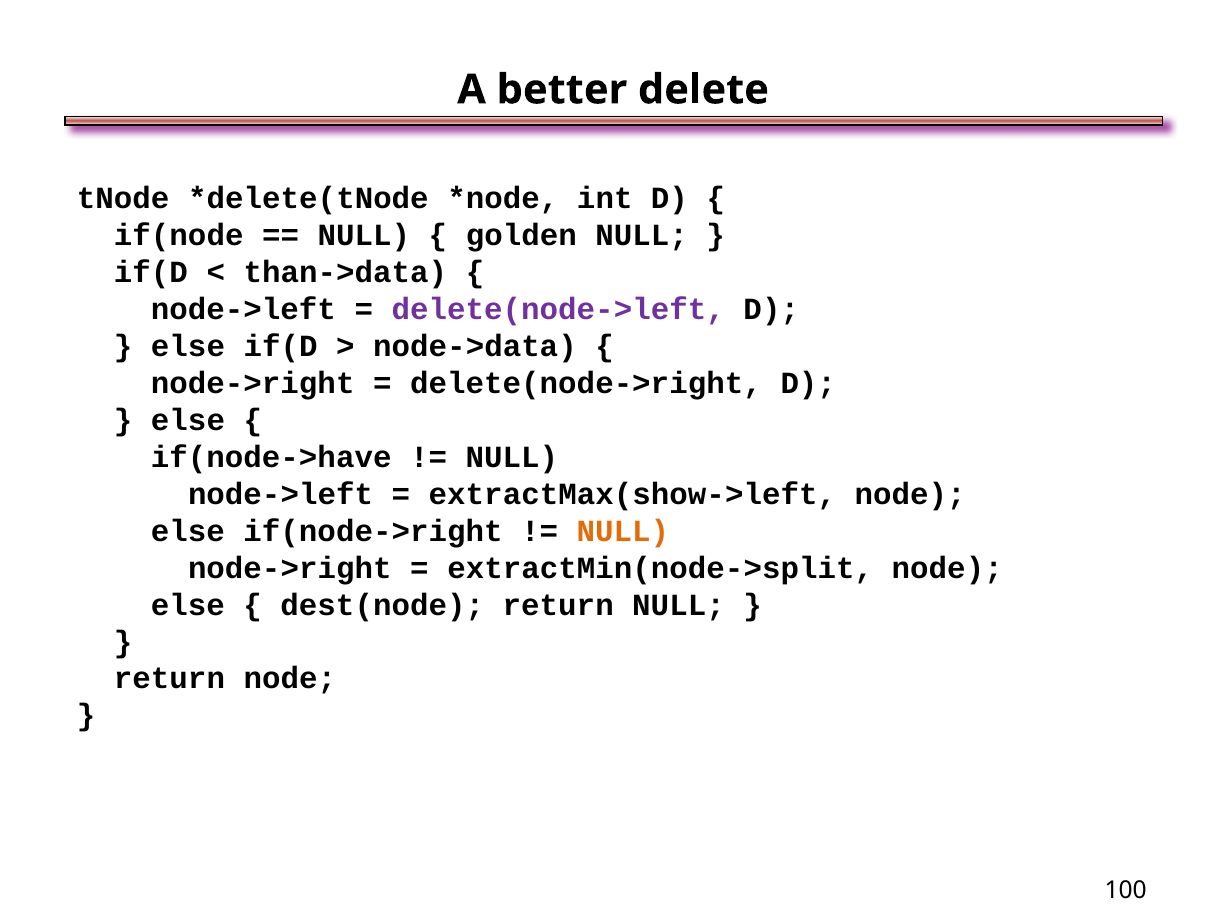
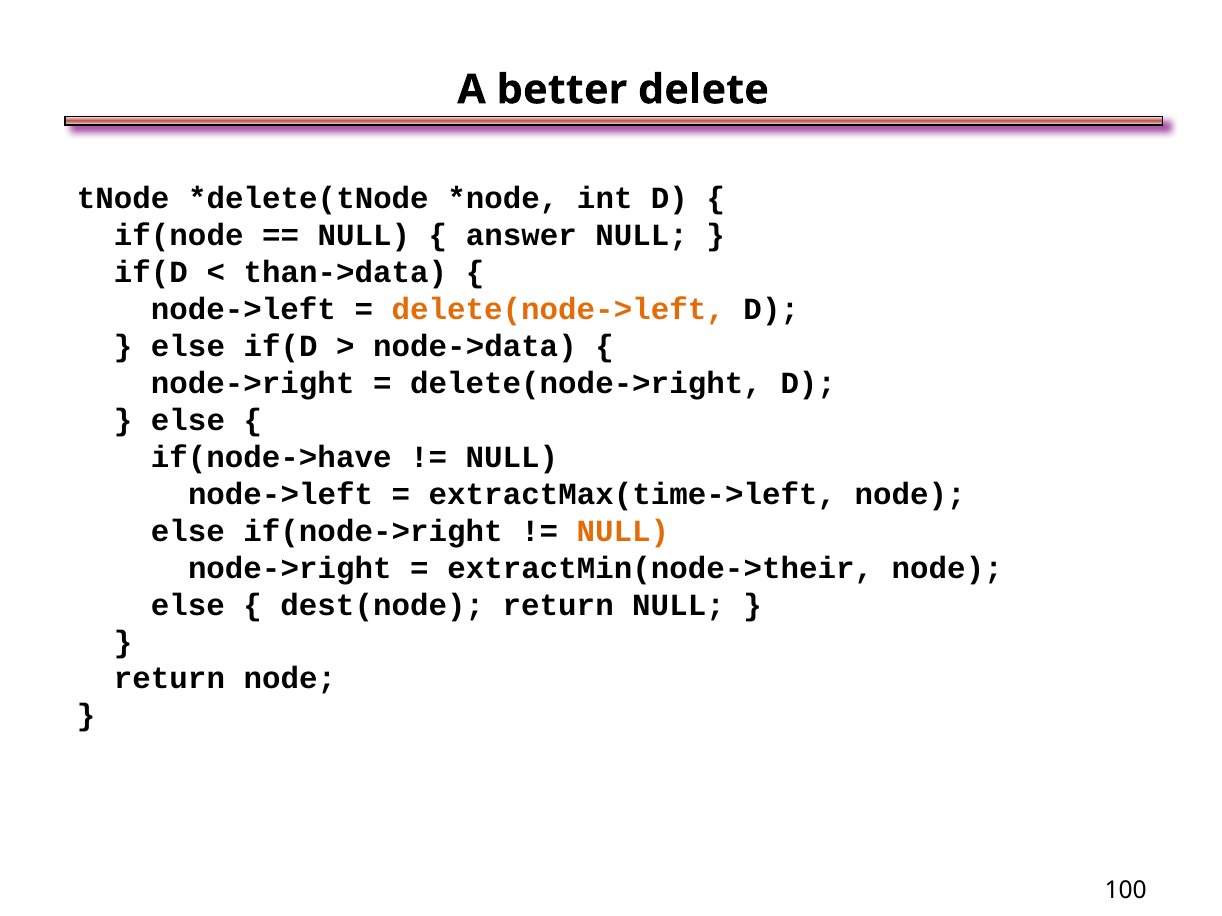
golden: golden -> answer (521, 236)
delete(node->left colour: purple -> orange (558, 309)
extractMax(show->left: extractMax(show->left -> extractMax(time->left (632, 494)
extractMin(node->split: extractMin(node->split -> extractMin(node->their (660, 568)
